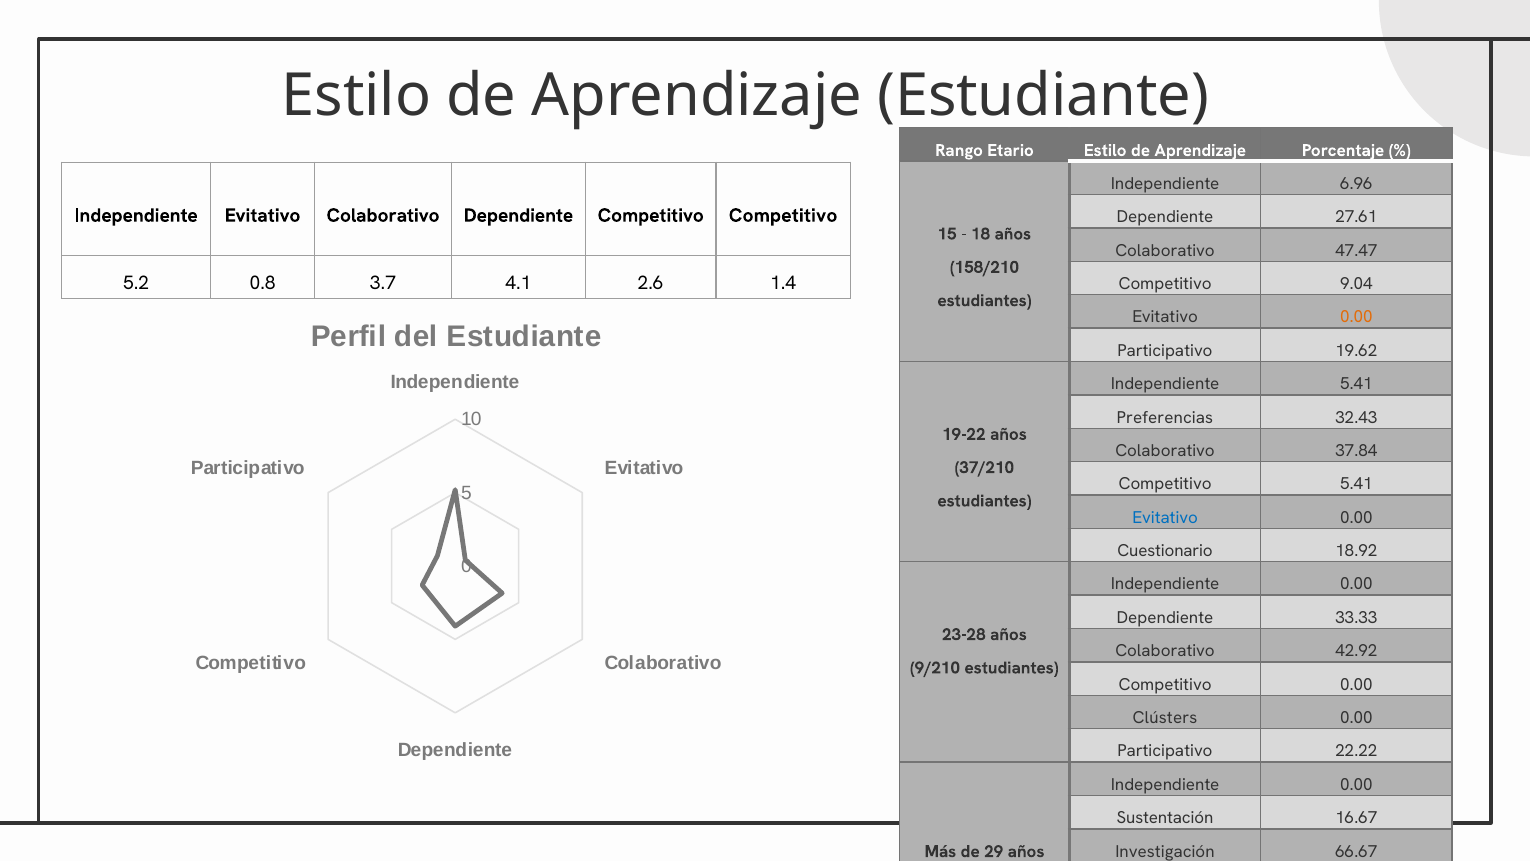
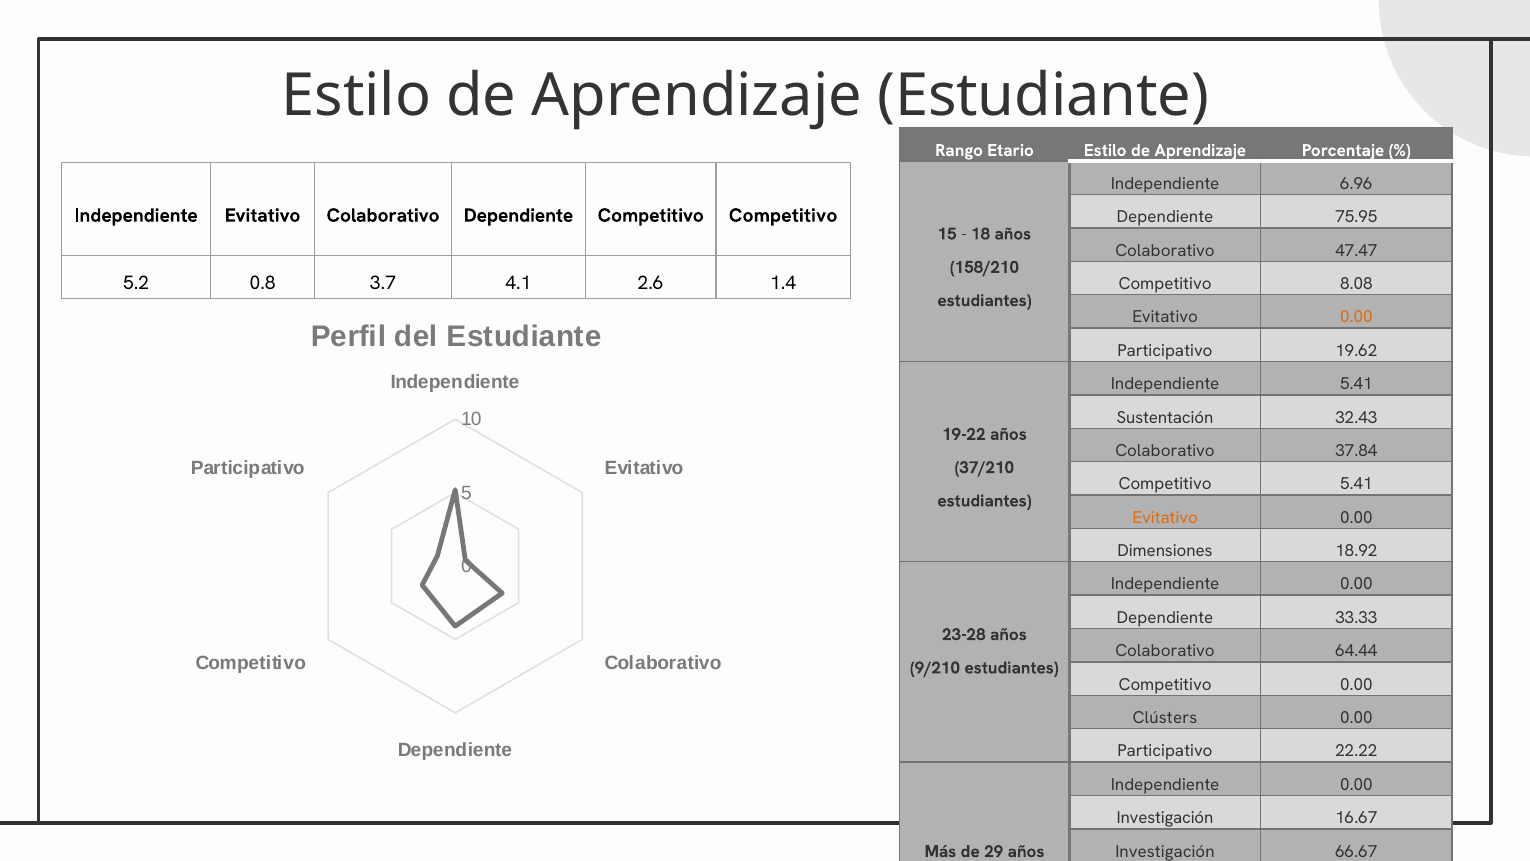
27.61: 27.61 -> 75.95 (1356, 217)
9.04: 9.04 -> 8.08 (1356, 284)
Preferencias: Preferencias -> Sustentación (1165, 417)
Evitativo colour: blue -> orange (1165, 517)
Cuestionario: Cuestionario -> Dimensiones (1165, 551)
42.92: 42.92 -> 64.44 (1356, 651)
Sustentación: Sustentación -> Investigación (1165, 818)
